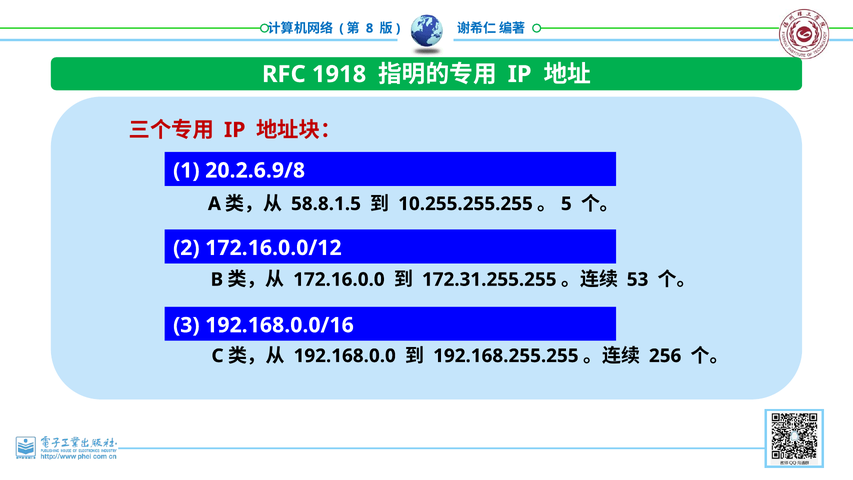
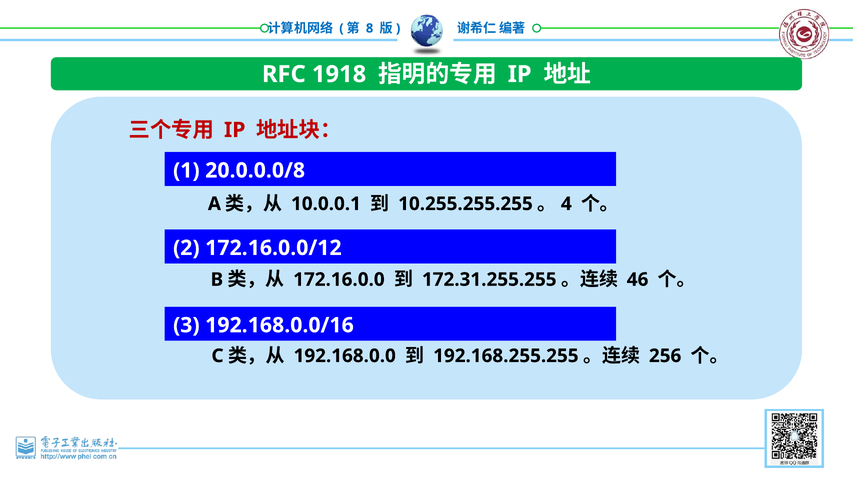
20.2.6.9/8: 20.2.6.9/8 -> 20.0.0.0/8 (255, 170)
58.8.1.5: 58.8.1.5 -> 10.0.0.1 (326, 204)
5: 5 -> 4 (566, 204)
53: 53 -> 46 (638, 279)
